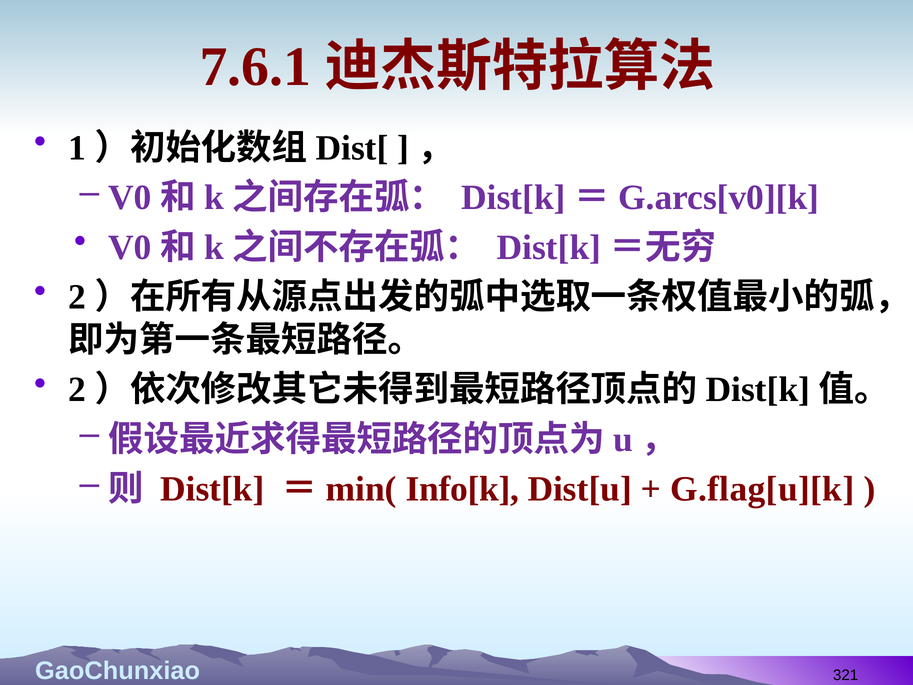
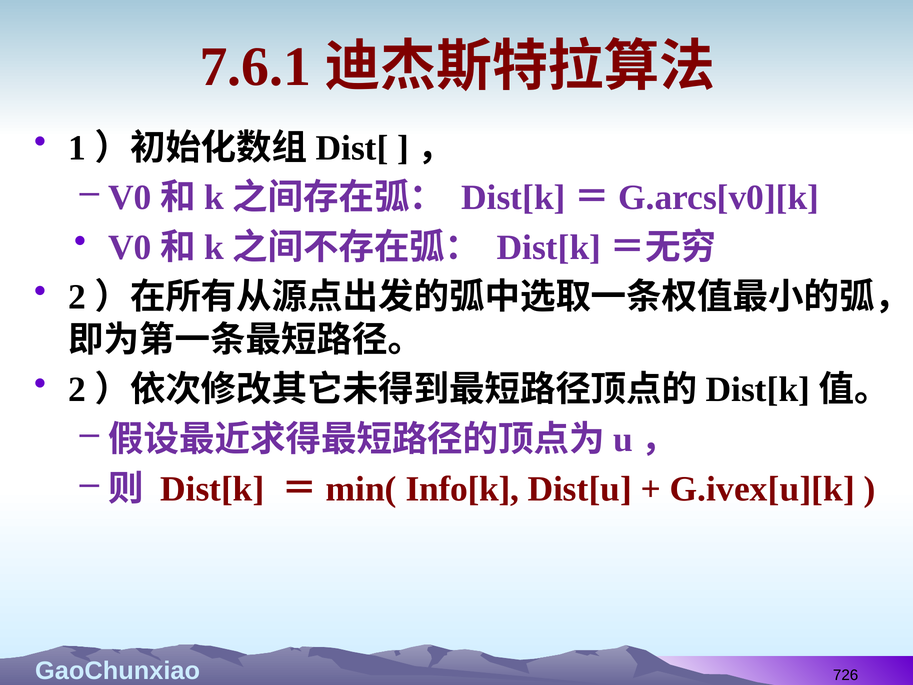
G.flag[u][k: G.flag[u][k -> G.ivex[u][k (762, 489)
321: 321 -> 726 (846, 675)
